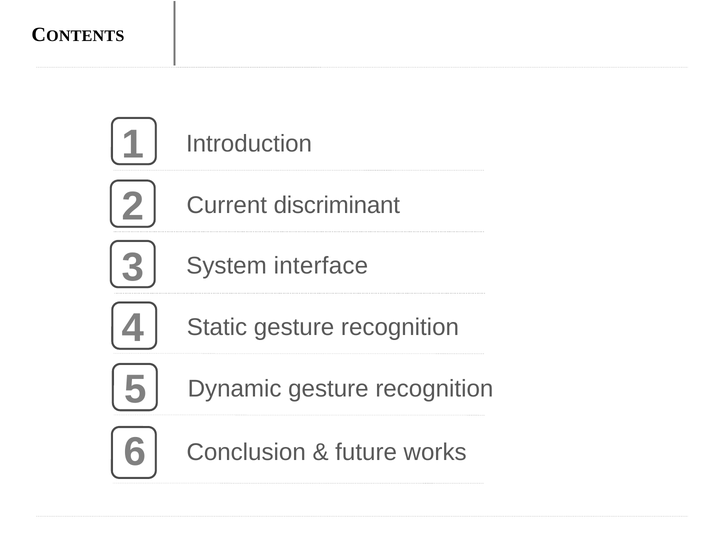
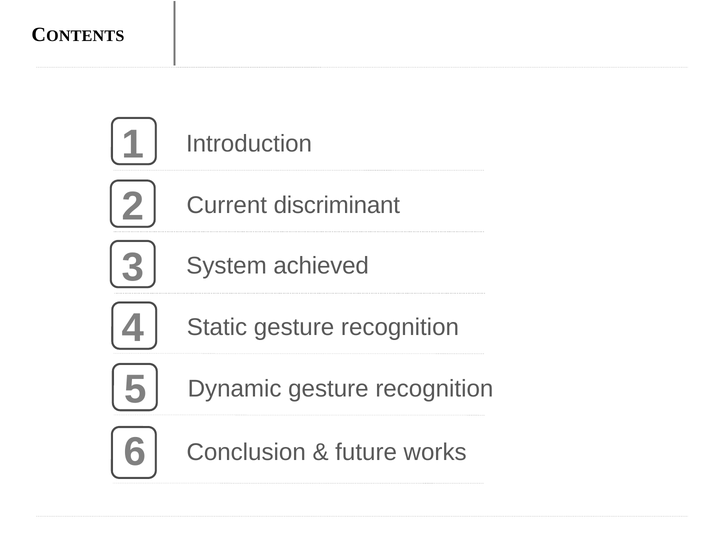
interface: interface -> achieved (321, 266)
